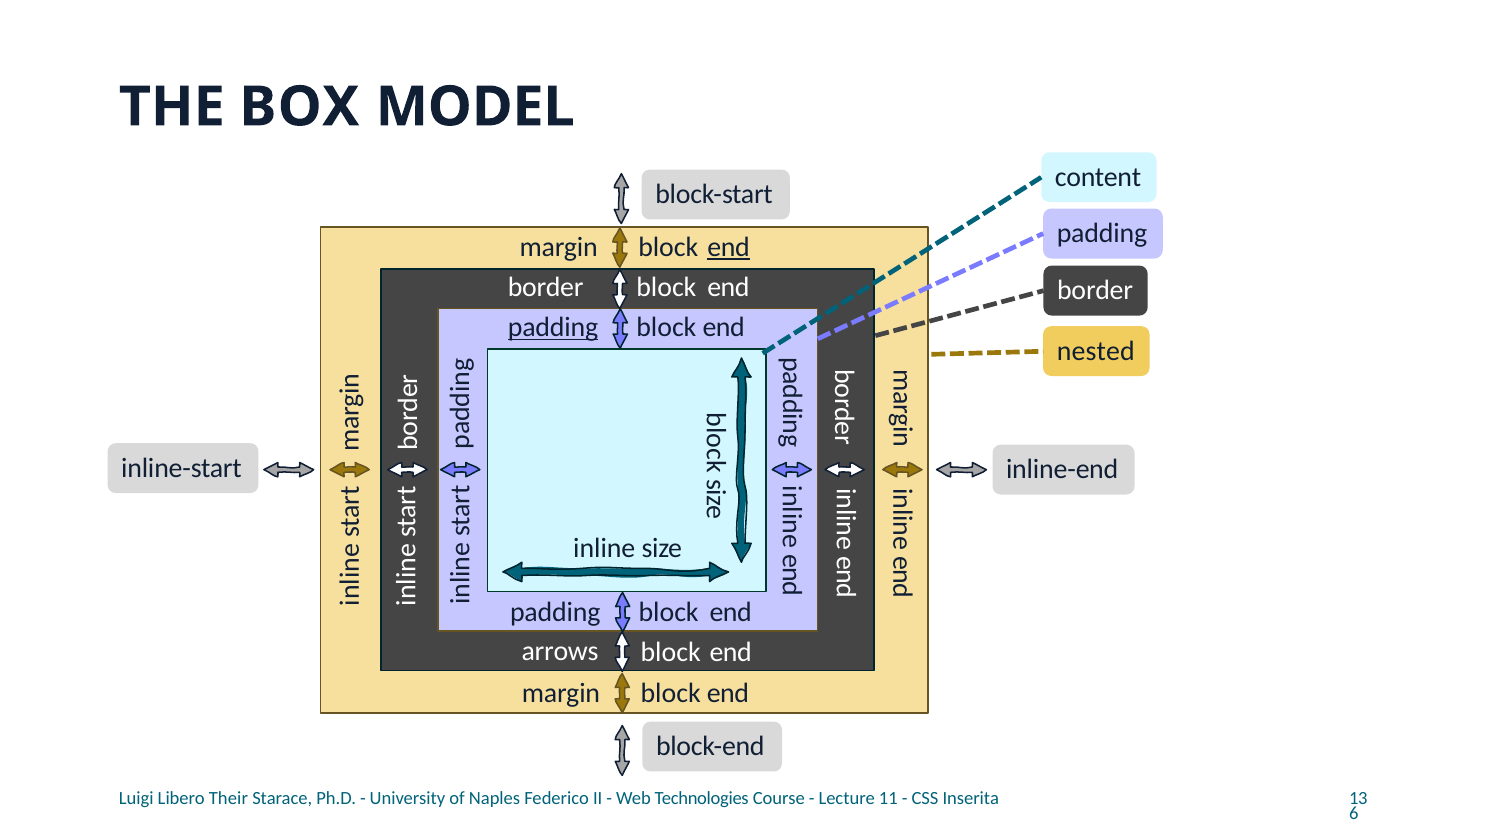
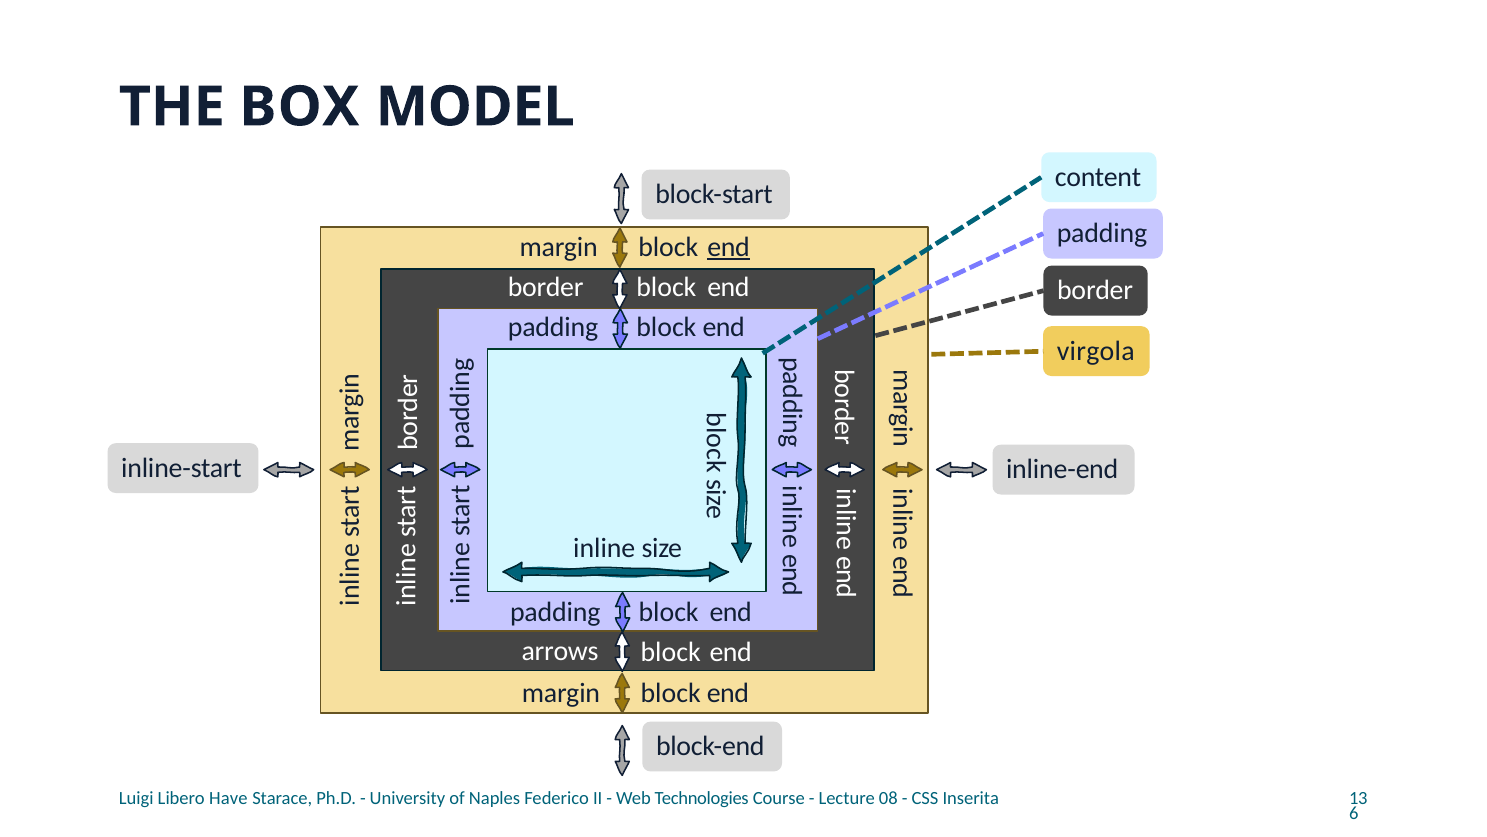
padding underline: present -> none (553, 327)
nested: nested -> virgola (1096, 351)
Their: Their -> Have (228, 798)
11: 11 -> 08 (888, 798)
